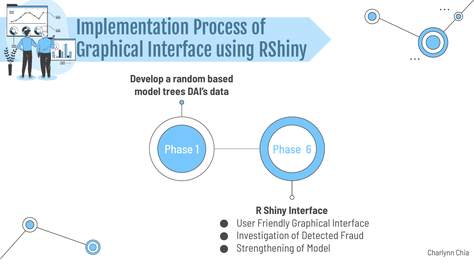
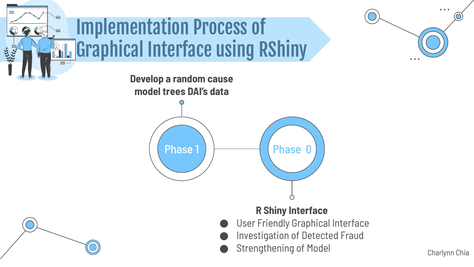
based: based -> cause (220, 79)
6: 6 -> 0 (309, 149)
